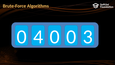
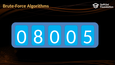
4: 4 -> 8 (38, 37)
3: 3 -> 5 (88, 37)
